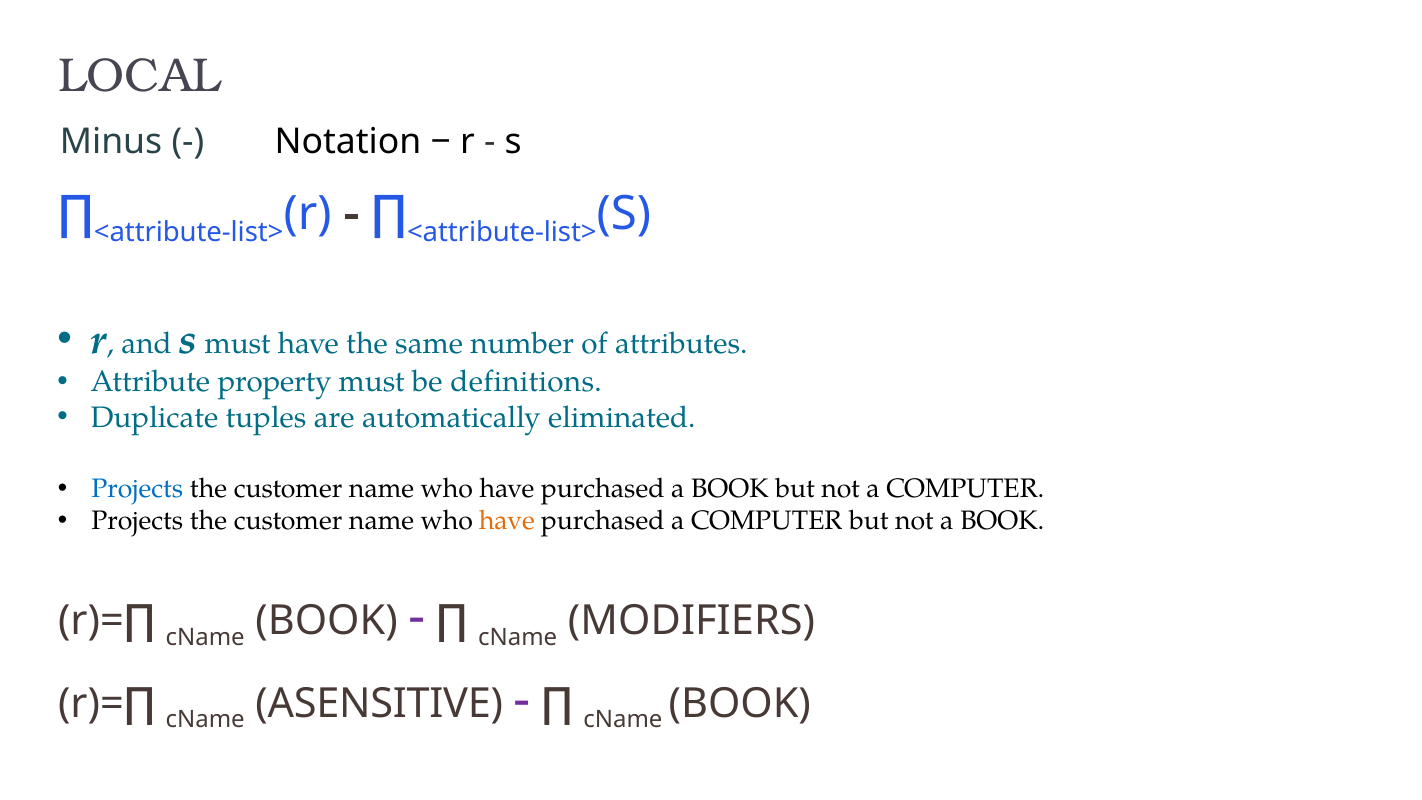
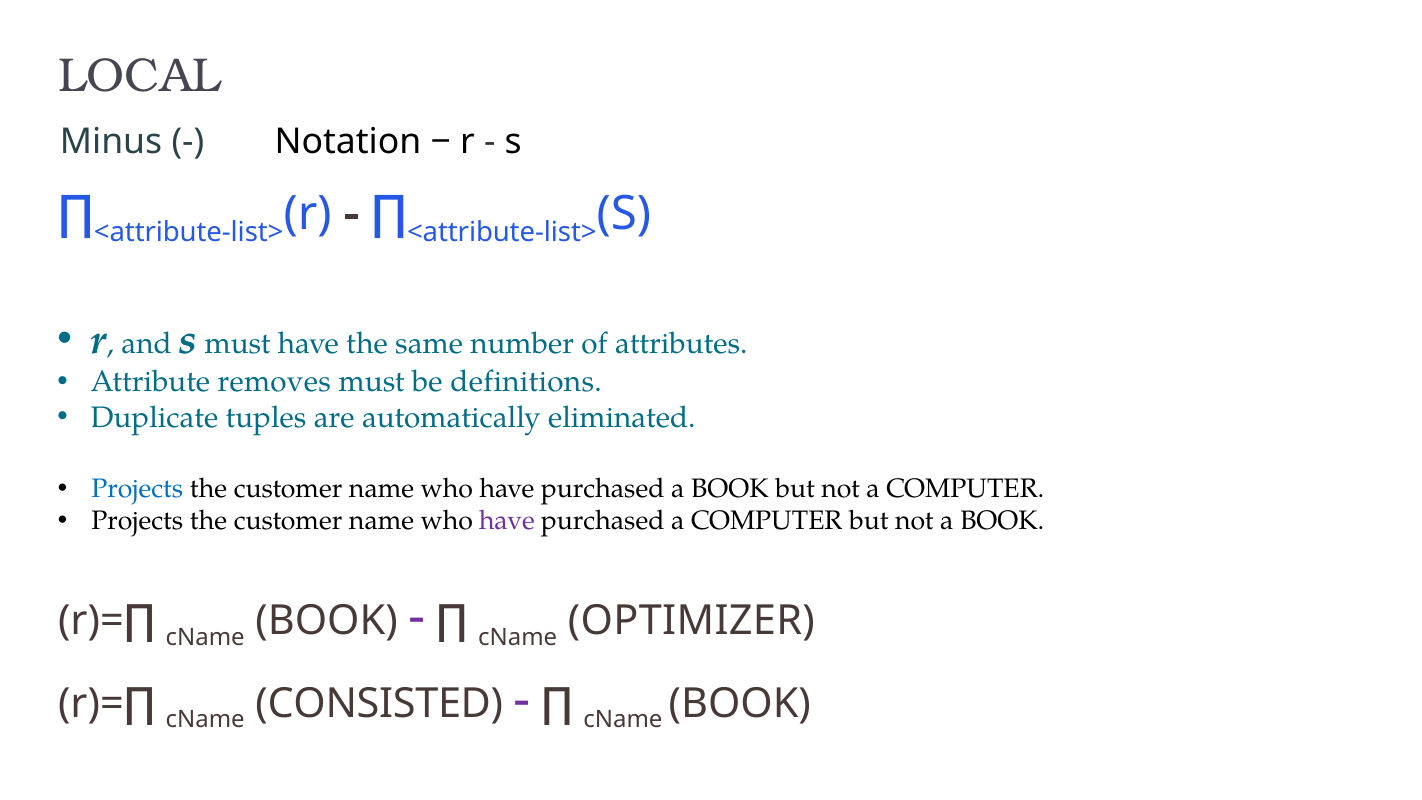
property: property -> removes (274, 382)
have colour: orange -> purple (507, 521)
MODIFIERS: MODIFIERS -> OPTIMIZER (691, 621)
ASENSITIVE: ASENSITIVE -> CONSISTED (379, 704)
